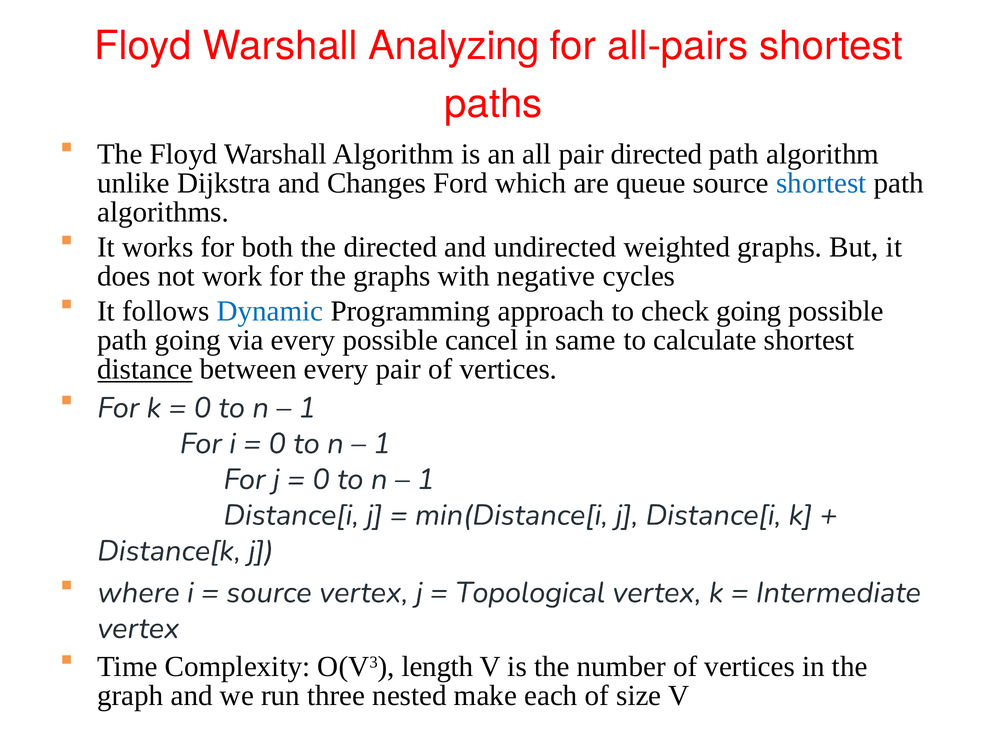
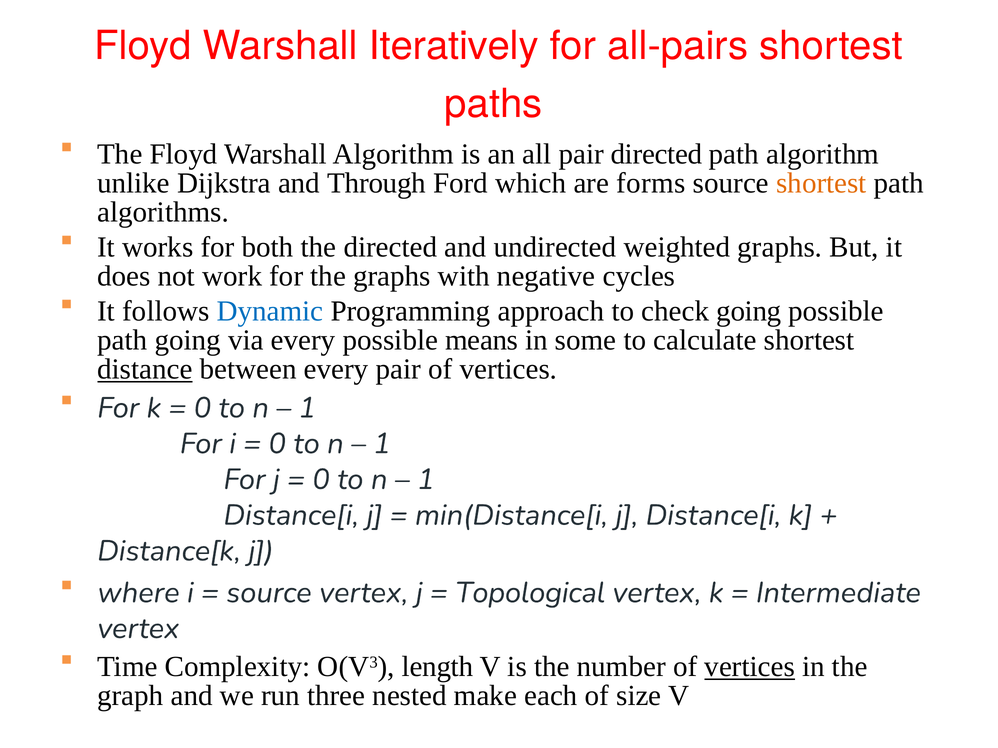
Analyzing: Analyzing -> Iteratively (454, 46)
Changes: Changes -> Through (377, 183)
queue: queue -> forms (651, 183)
shortest colour: blue -> orange (821, 183)
cancel: cancel -> means (482, 341)
same: same -> some (586, 341)
vertices underline: none -> present (750, 667)
